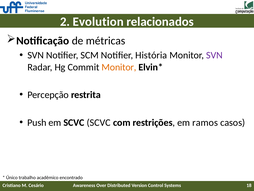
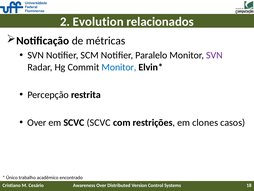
História: História -> Paralelo (151, 55)
Monitor colour: orange -> blue (119, 67)
Push: Push -> Over (37, 122)
ramos: ramos -> clones (205, 122)
